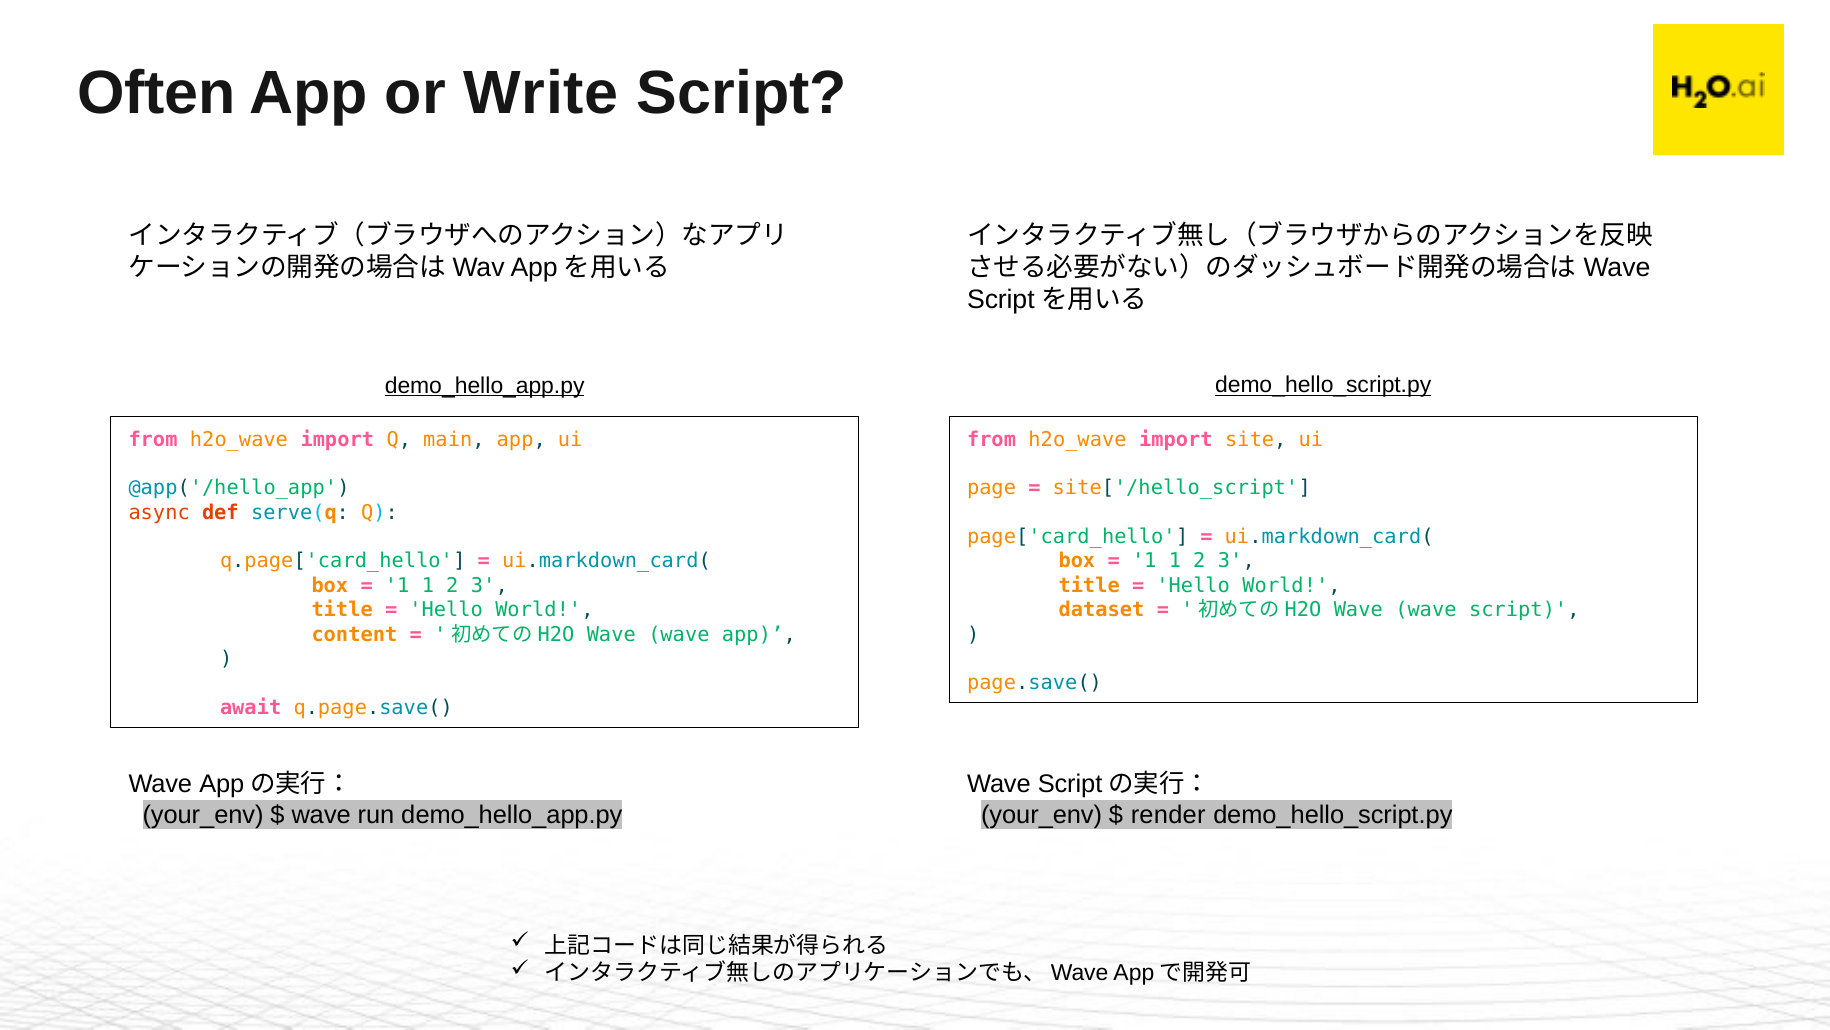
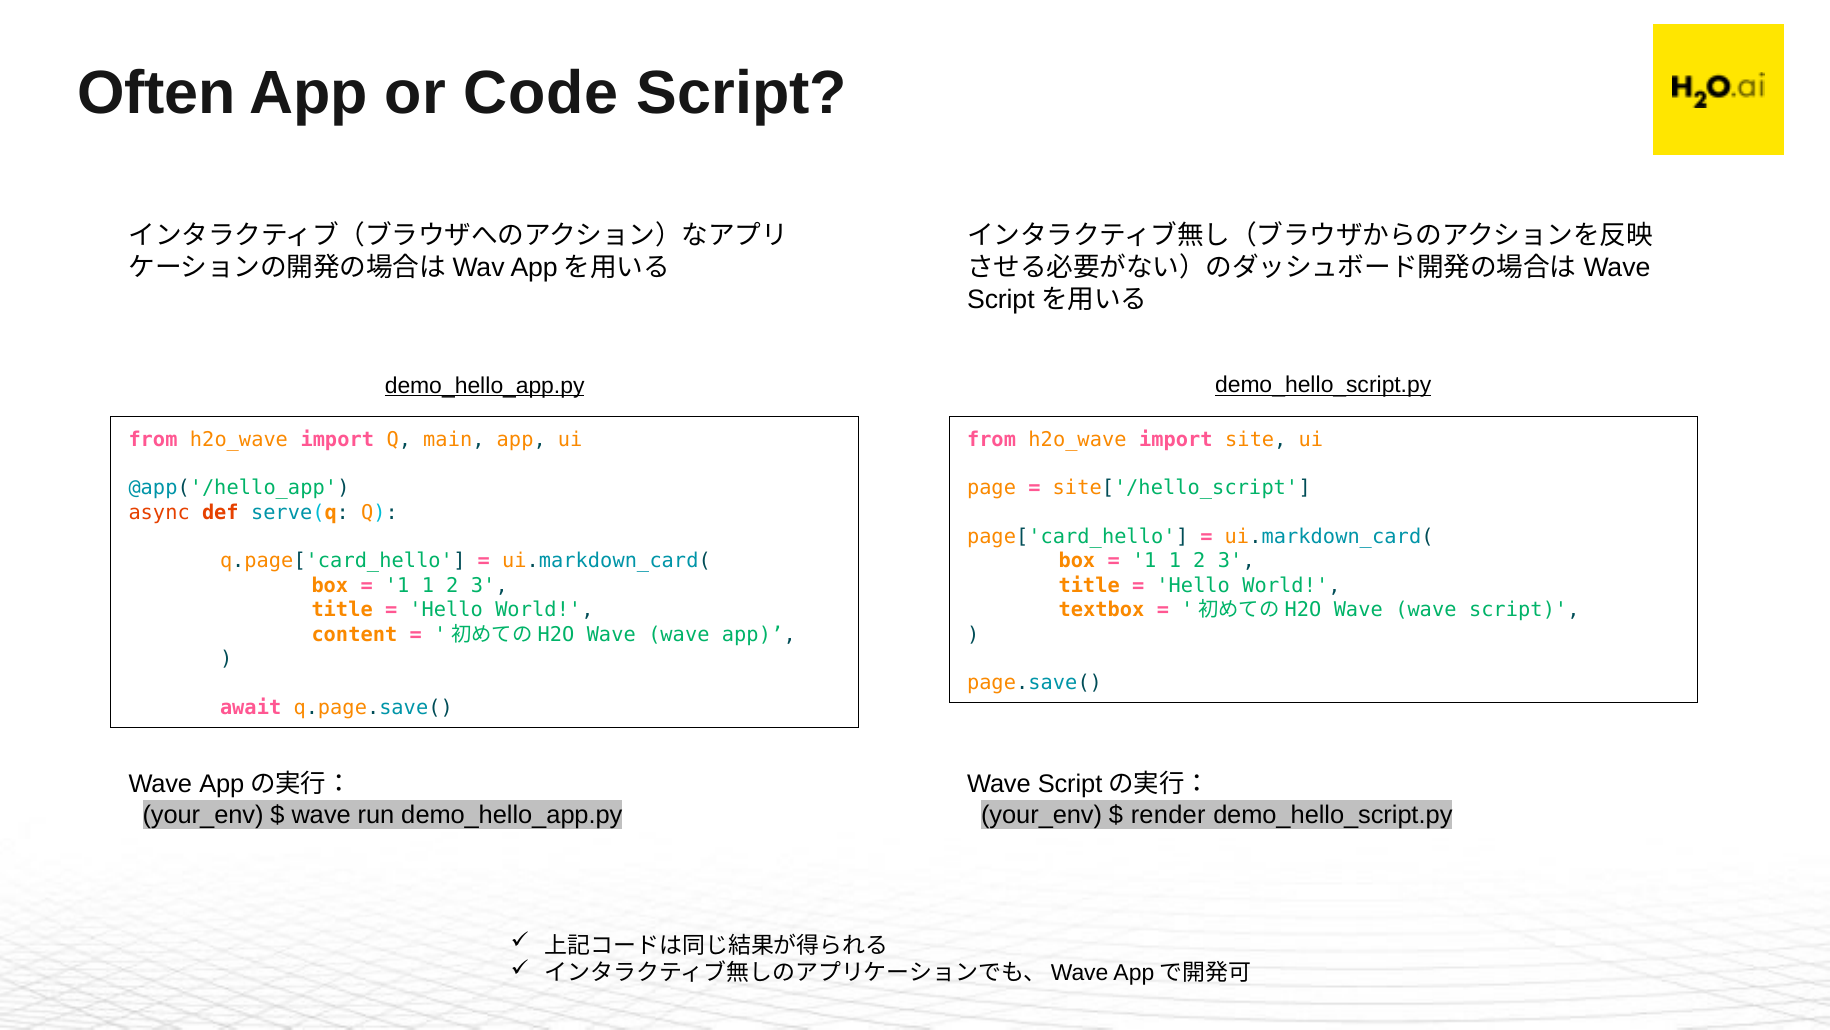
Write: Write -> Code (541, 93)
dataset: dataset -> textbox (1102, 610)
